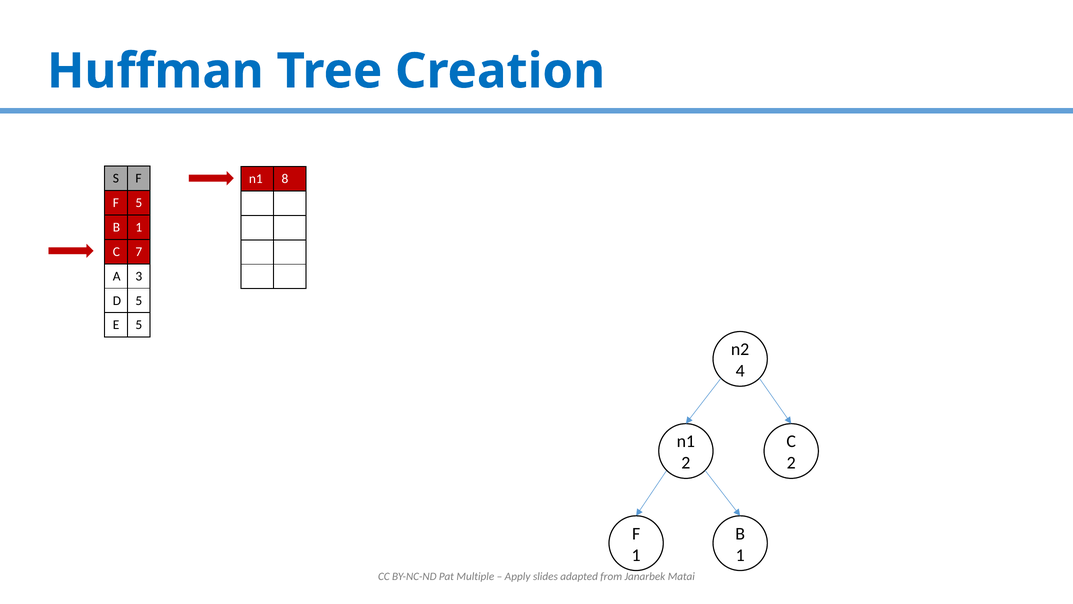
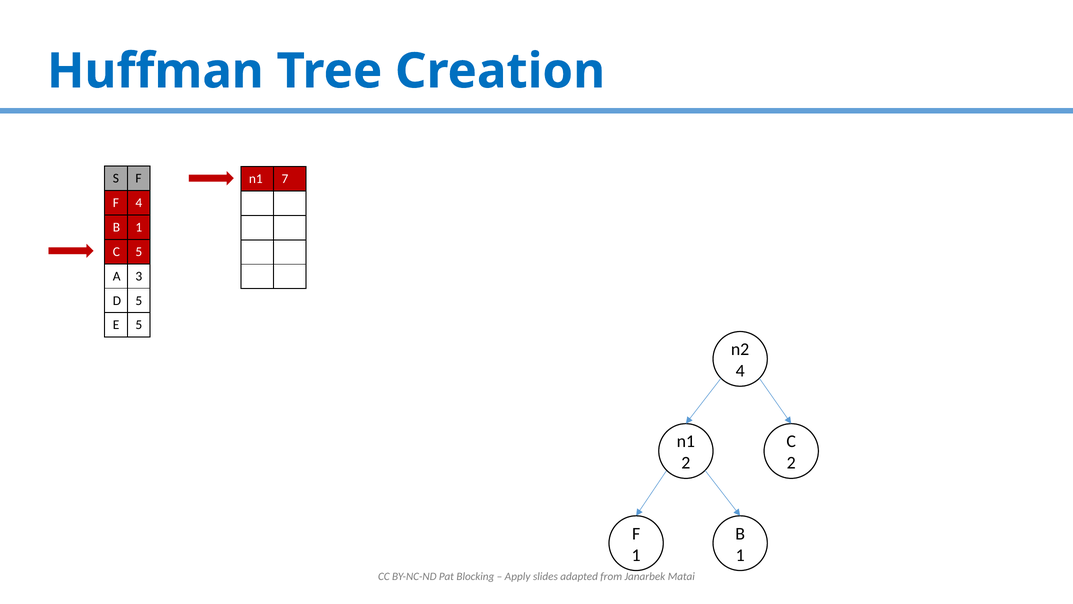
8: 8 -> 7 (285, 179)
F 5: 5 -> 4 (139, 203)
C 7: 7 -> 5 (139, 252)
Multiple: Multiple -> Blocking (475, 576)
